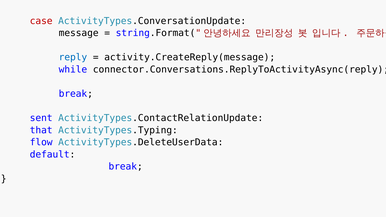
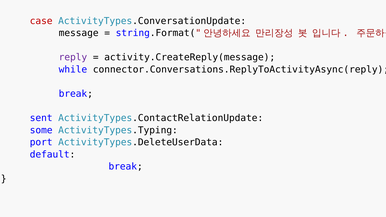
reply colour: blue -> purple (73, 57)
that: that -> some (41, 130)
flow: flow -> port (41, 142)
